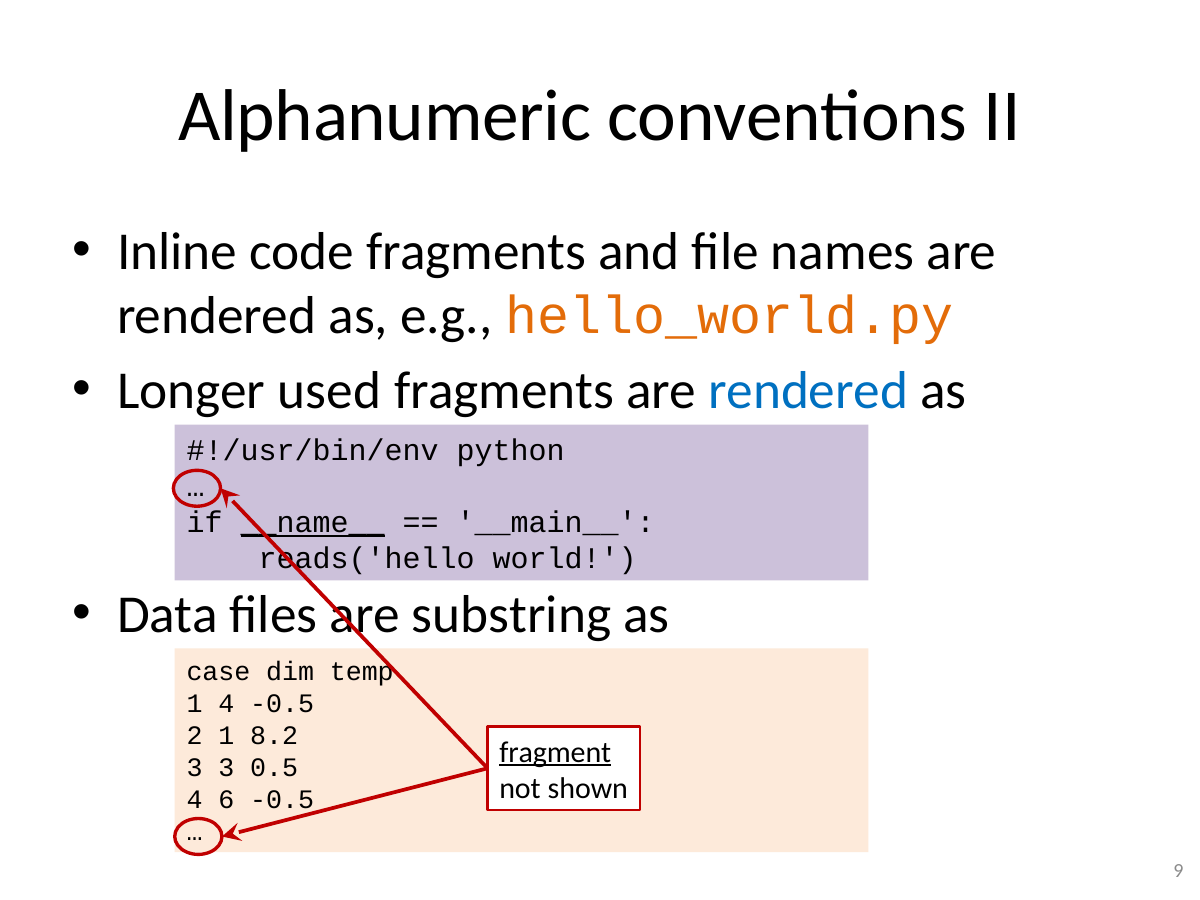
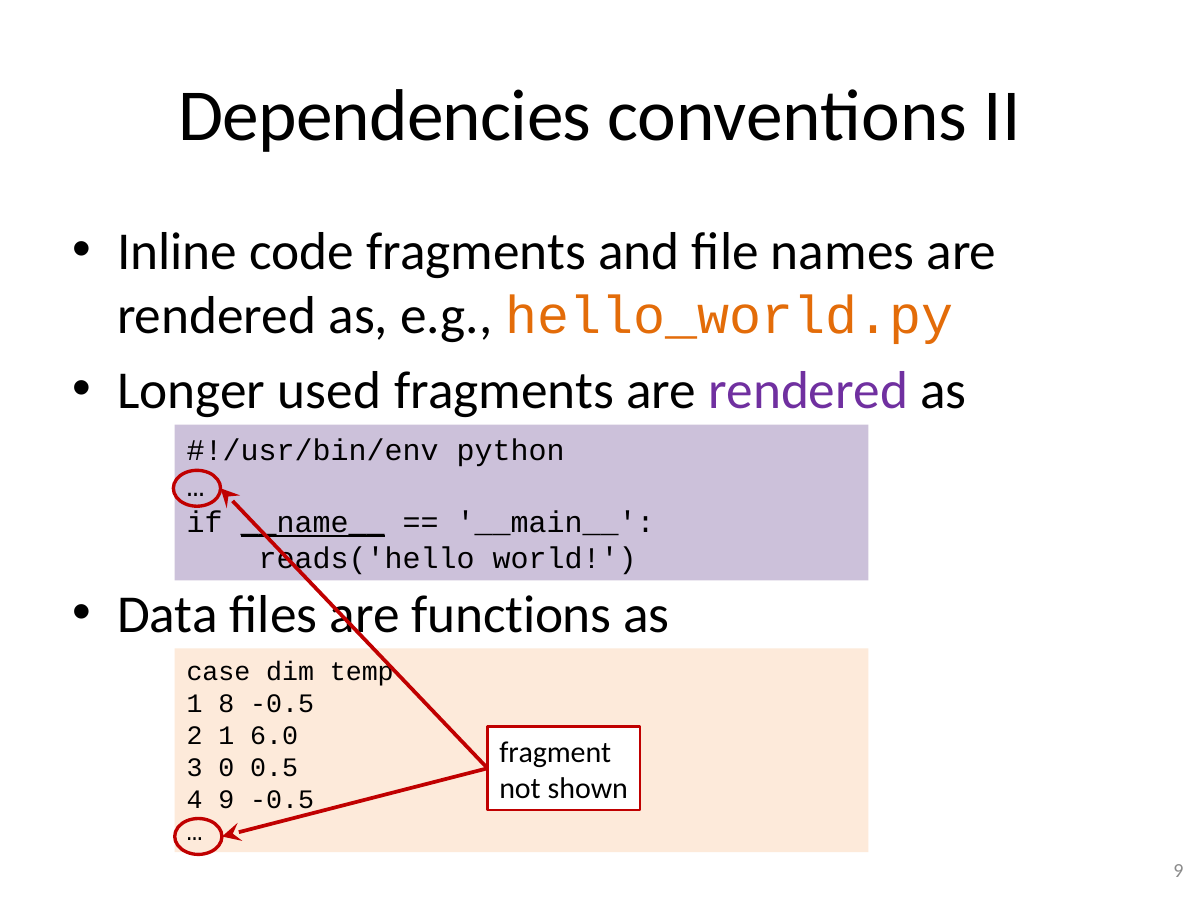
Alphanumeric: Alphanumeric -> Dependencies (385, 116)
rendered colour: blue -> purple (808, 390)
substring: substring -> functions (512, 615)
1 4: 4 -> 8 (226, 704)
8.2: 8.2 -> 6.0 (274, 736)
fragment underline: present -> none (555, 752)
3 3: 3 -> 0 (226, 768)
4 6: 6 -> 9 (226, 800)
